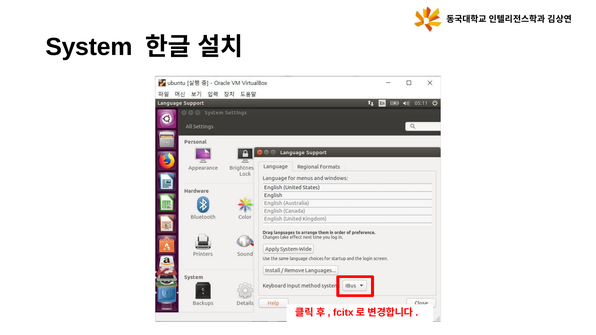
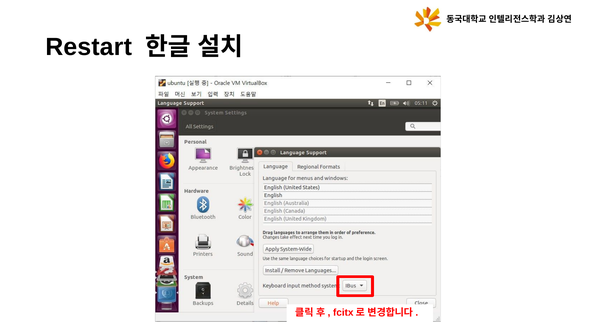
System: System -> Restart (89, 47)
